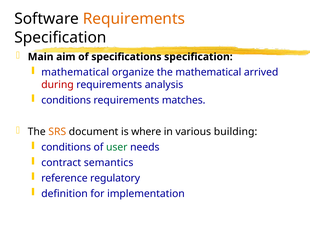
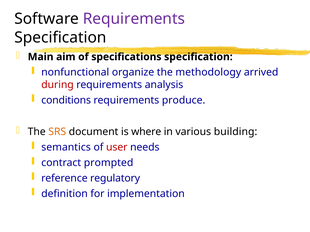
Requirements colour: orange -> purple (134, 19)
mathematical: mathematical -> nonfunctional (75, 72)
the mathematical: mathematical -> methodology (208, 72)
matches: matches -> produce (184, 100)
conditions: conditions -> semantics (66, 148)
user colour: green -> red (117, 148)
semantics: semantics -> prompted (109, 163)
